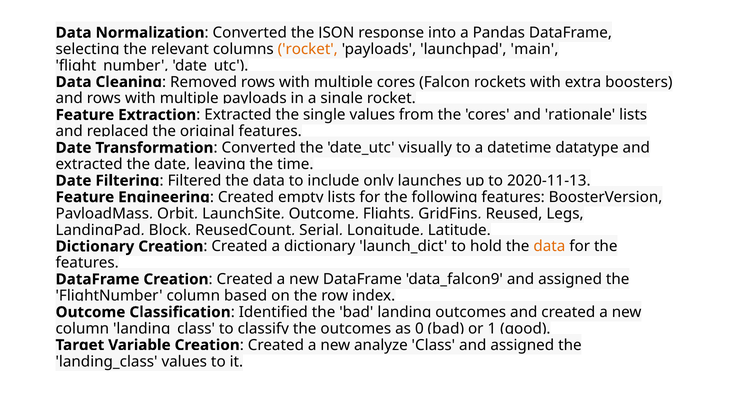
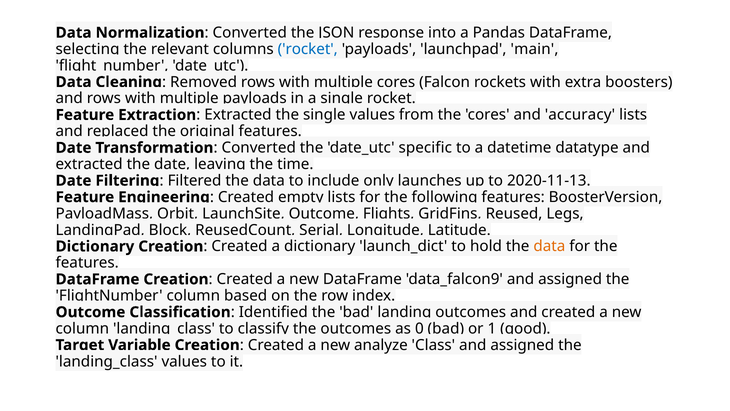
rocket colour: orange -> blue (308, 49)
rationale: rationale -> accuracy (580, 115)
visually: visually -> specific (425, 148)
